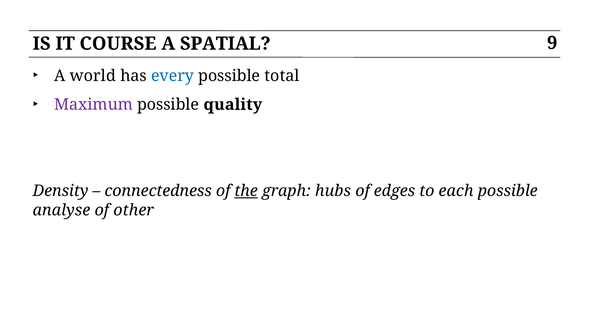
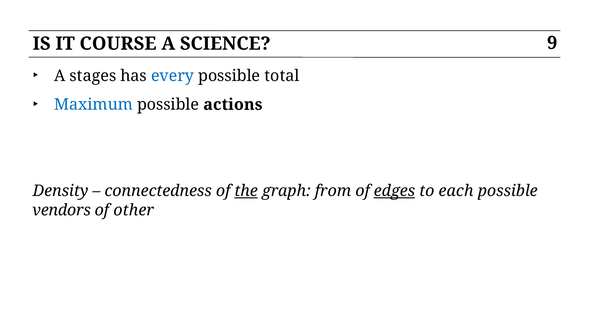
SPATIAL: SPATIAL -> SCIENCE (225, 44)
world: world -> stages (93, 76)
Maximum colour: purple -> blue (94, 105)
quality: quality -> actions (233, 105)
hubs: hubs -> from (333, 191)
edges underline: none -> present (394, 191)
analyse: analyse -> vendors (62, 210)
